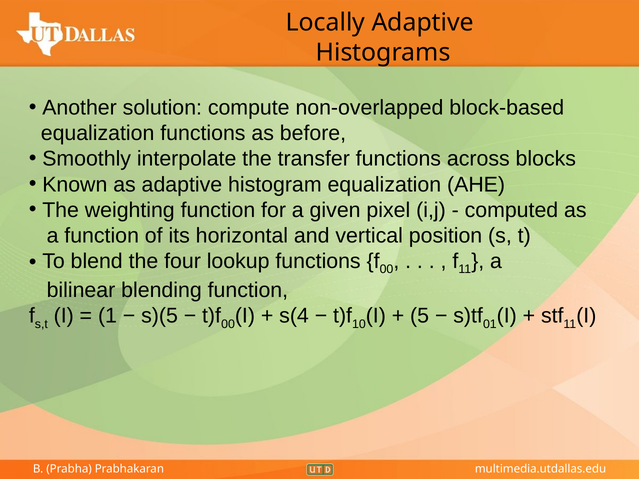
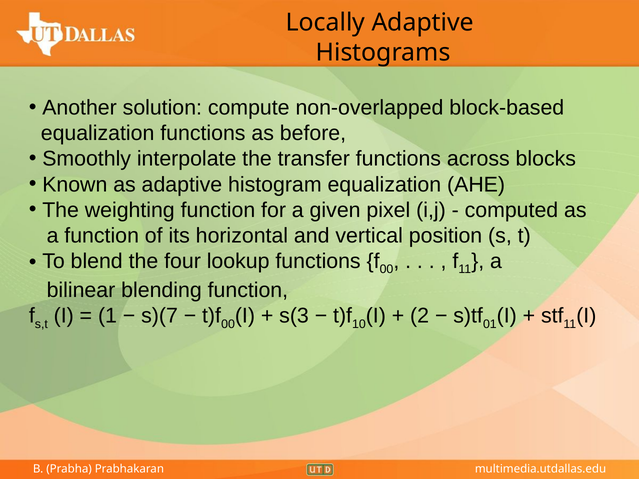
s)(5: s)(5 -> s)(7 (160, 316)
s(4: s(4 -> s(3 (294, 316)
5: 5 -> 2 (420, 316)
